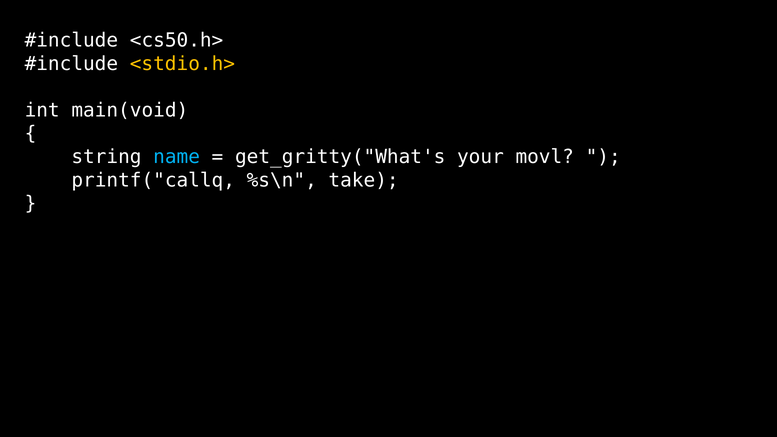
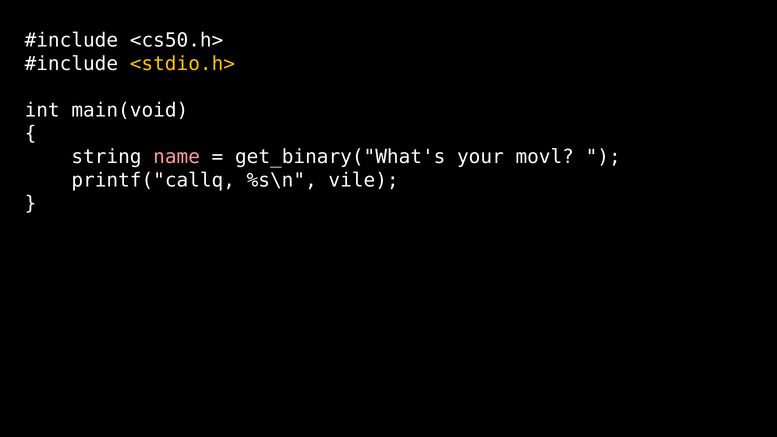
name colour: light blue -> pink (177, 157)
get_gritty("What's: get_gritty("What's -> get_binary("What's (340, 157)
take: take -> vile (364, 180)
